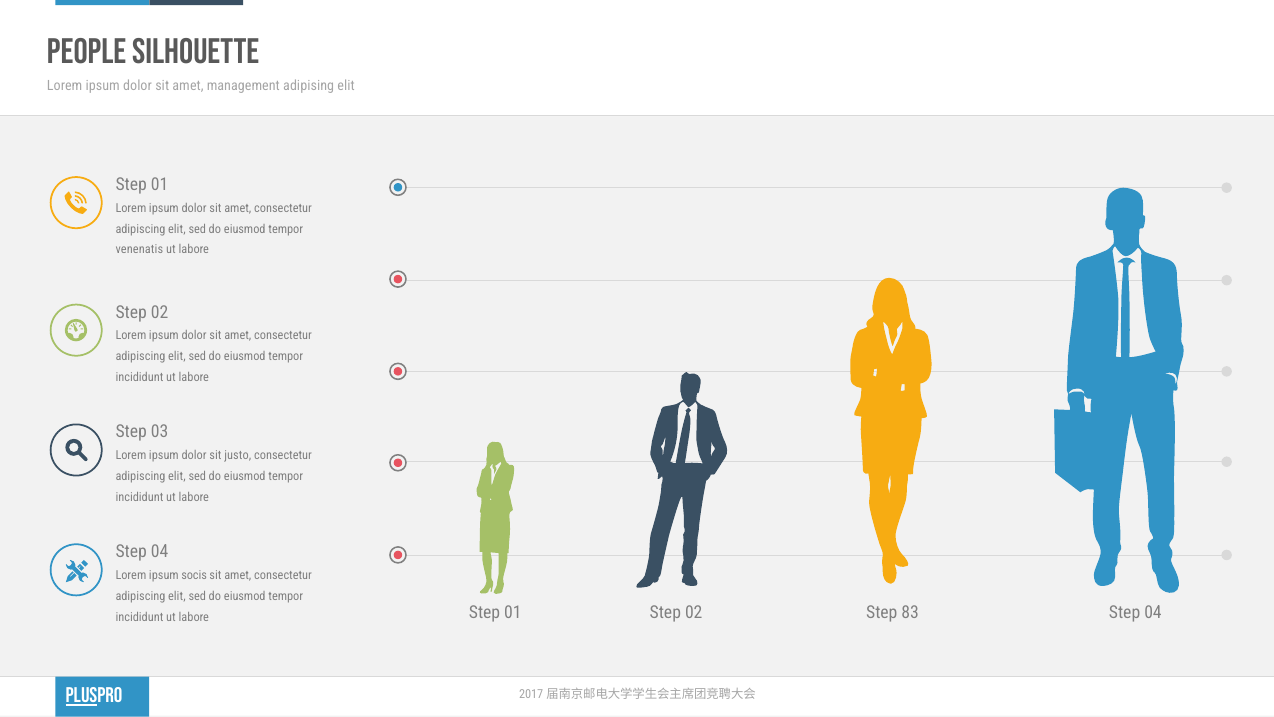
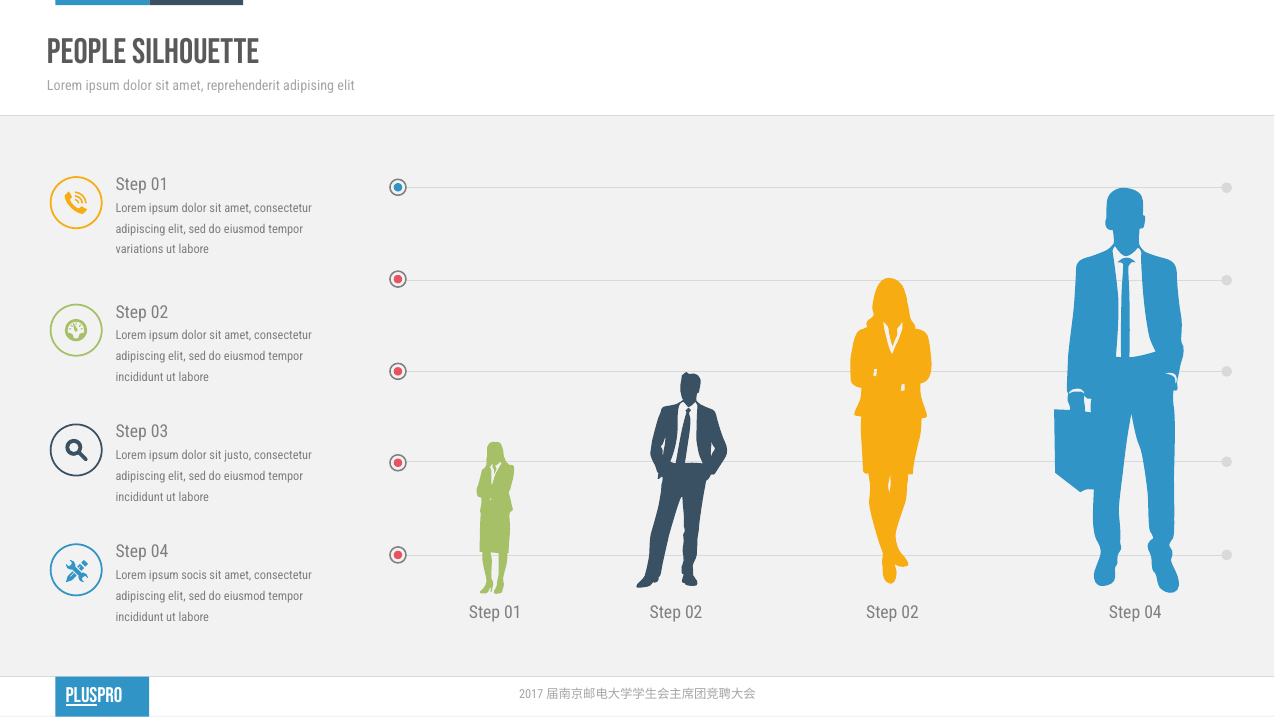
management: management -> reprehenderit (243, 86)
venenatis: venenatis -> variations (139, 250)
02 Step 83: 83 -> 02 (910, 612)
